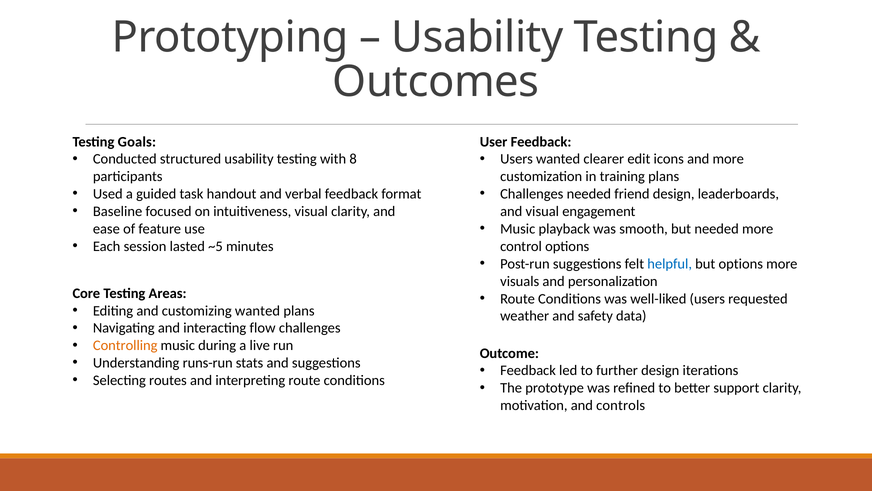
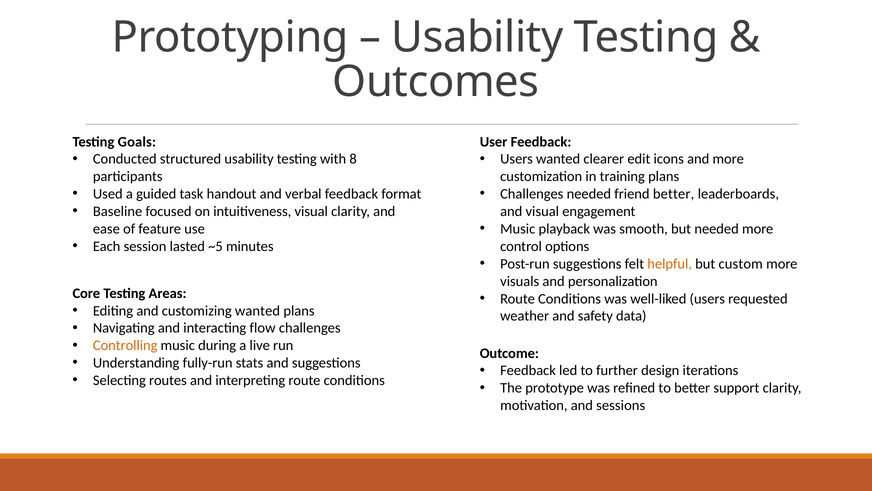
friend design: design -> better (674, 194)
helpful colour: blue -> orange (670, 264)
but options: options -> custom (741, 264)
runs-run: runs-run -> fully-run (208, 363)
controls: controls -> sessions (621, 405)
